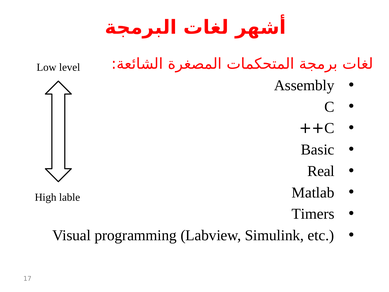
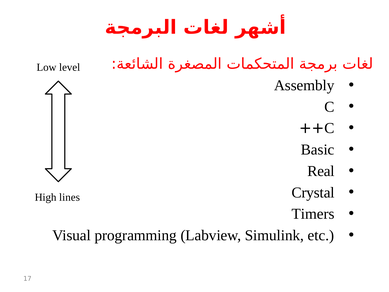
Matlab: Matlab -> Crystal (313, 192)
lable: lable -> lines (70, 197)
